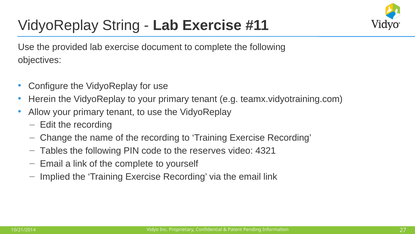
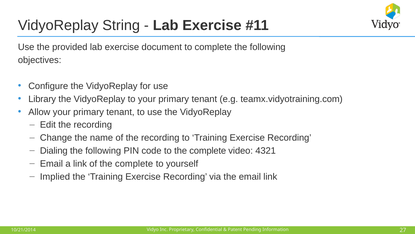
Herein: Herein -> Library (42, 99)
Tables: Tables -> Dialing (54, 150)
to the reserves: reserves -> complete (208, 150)
